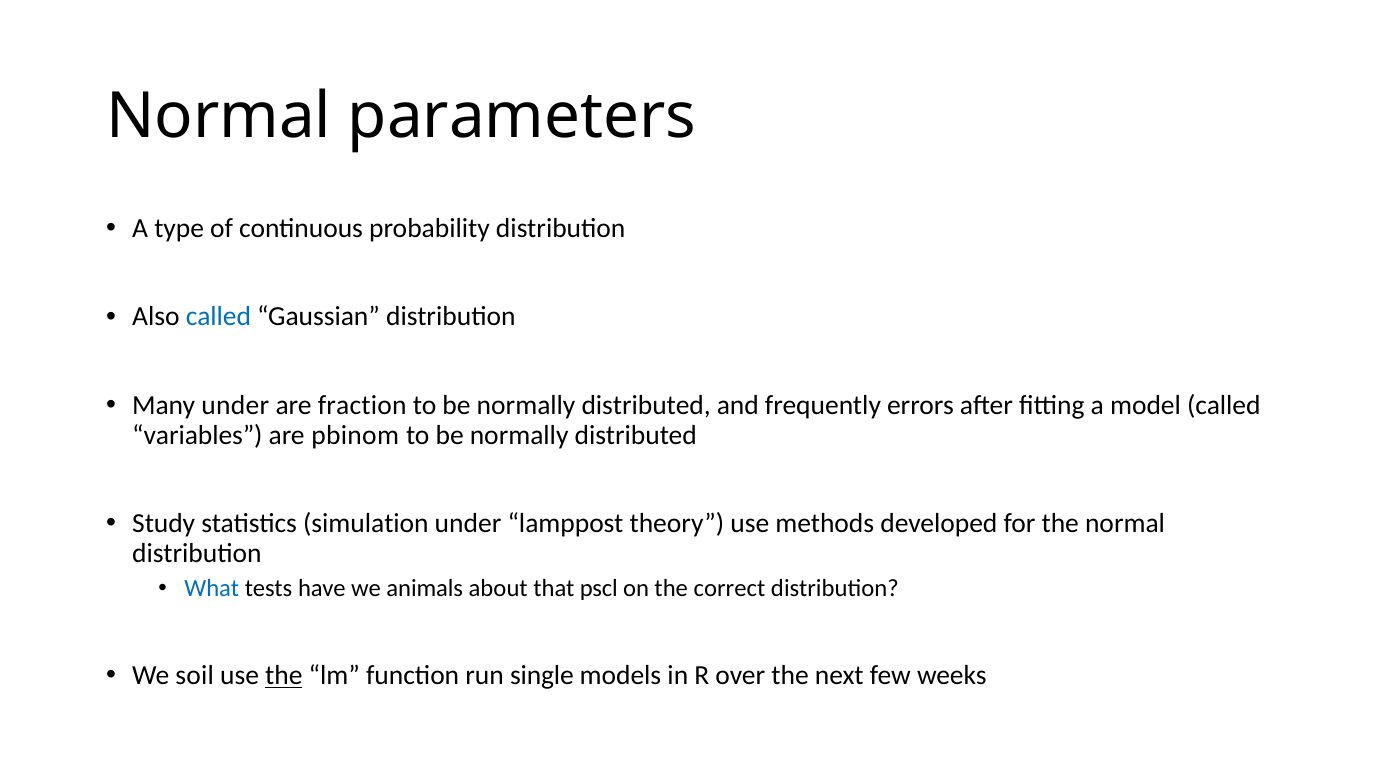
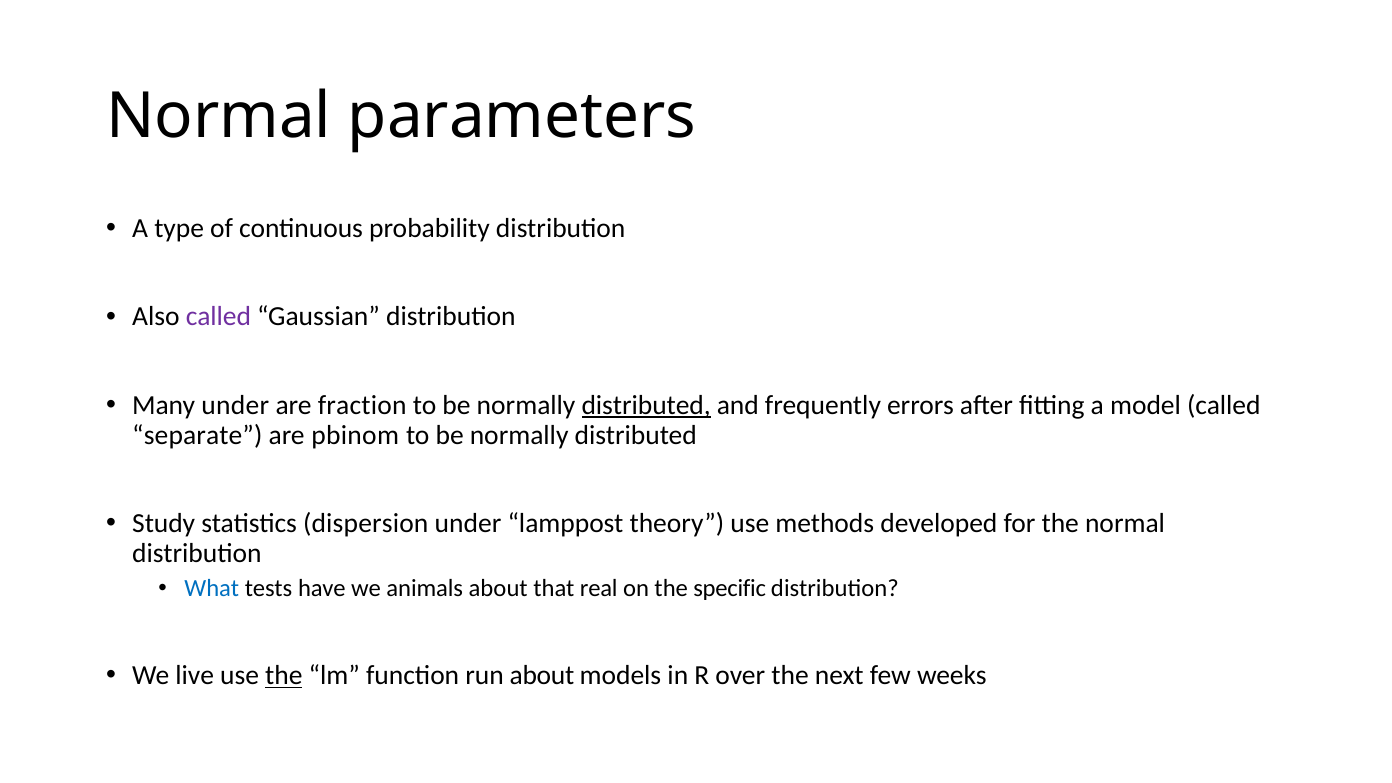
called colour: blue -> purple (218, 317)
distributed underline: none -> present (646, 405)
variables: variables -> separate (197, 435)
simulation: simulation -> dispersion (366, 524)
pscl: pscl -> real (599, 589)
correct: correct -> specific (730, 589)
soil: soil -> live (195, 676)
run single: single -> about (542, 676)
